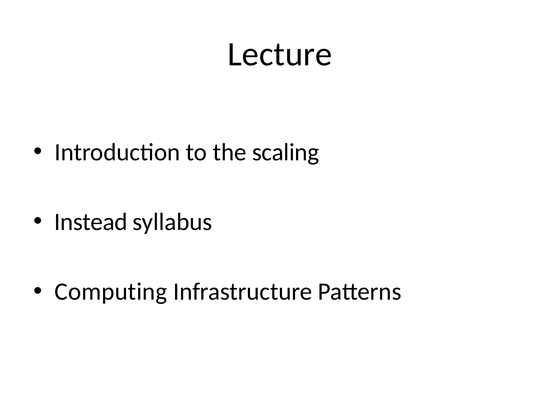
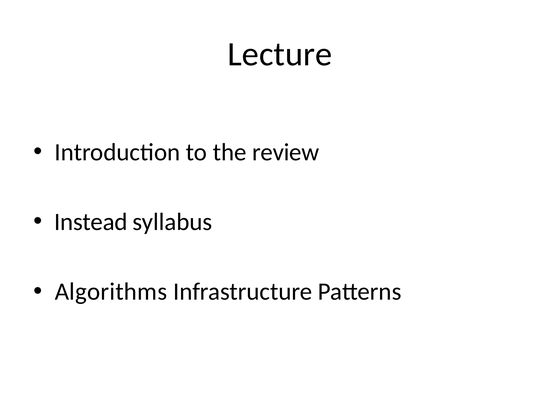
scaling: scaling -> review (286, 152)
Computing: Computing -> Algorithms (111, 292)
